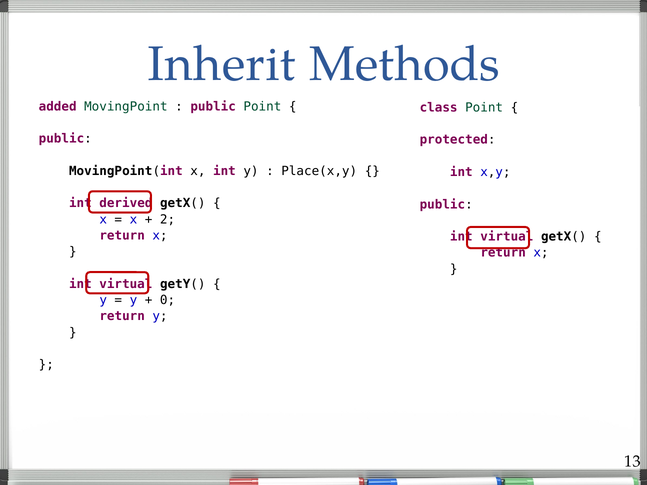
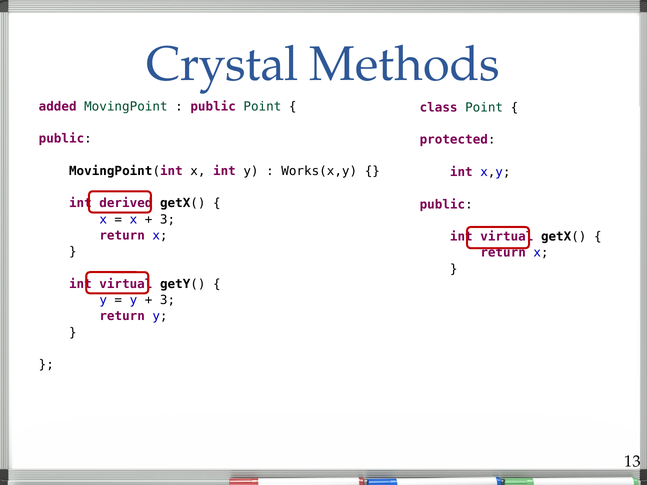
Inherit: Inherit -> Crystal (222, 64)
Place(x,y: Place(x,y -> Works(x,y (319, 171)
2: 2 -> 3 (168, 220)
0: 0 -> 3 (168, 300)
